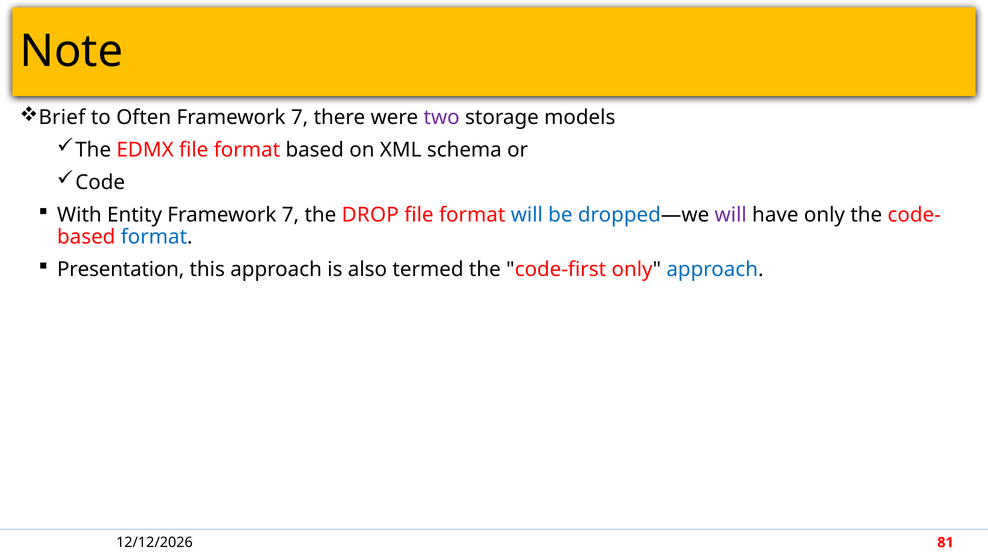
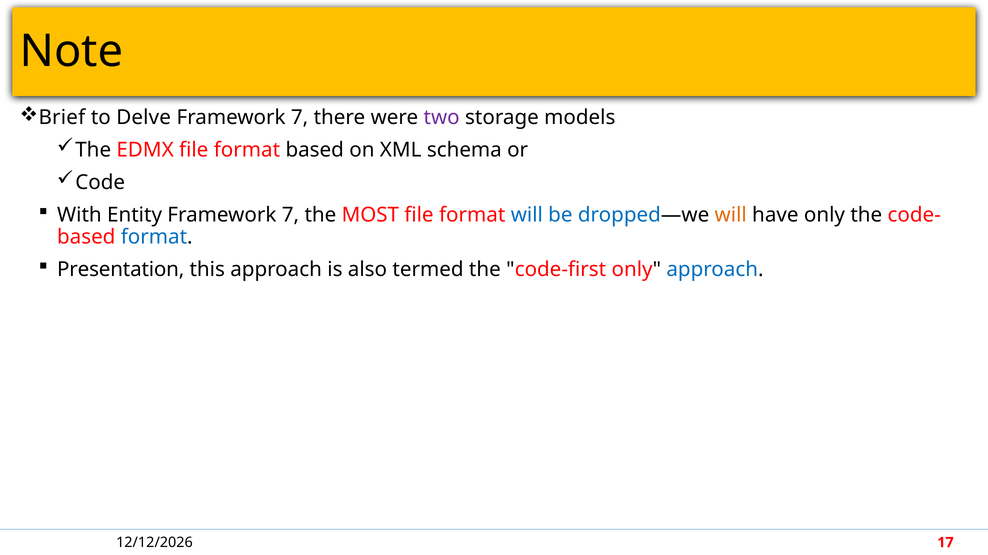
Often: Often -> Delve (144, 117)
DROP: DROP -> MOST (370, 215)
will colour: purple -> orange (731, 215)
81: 81 -> 17 (945, 543)
